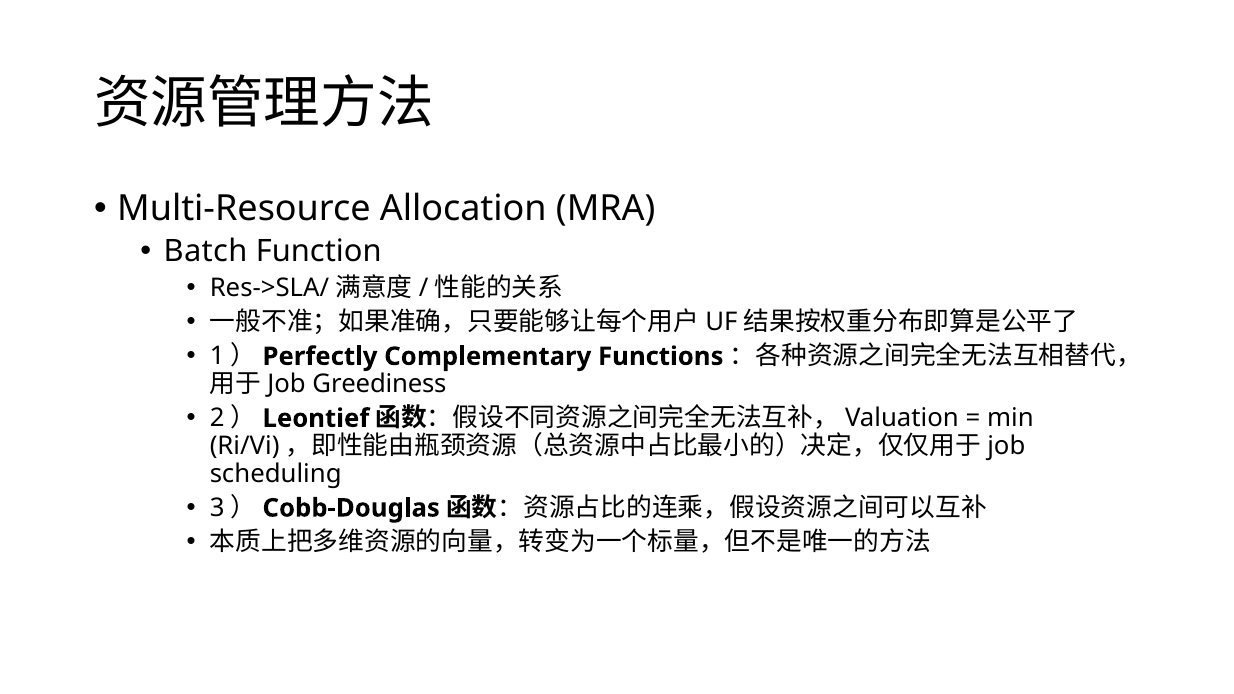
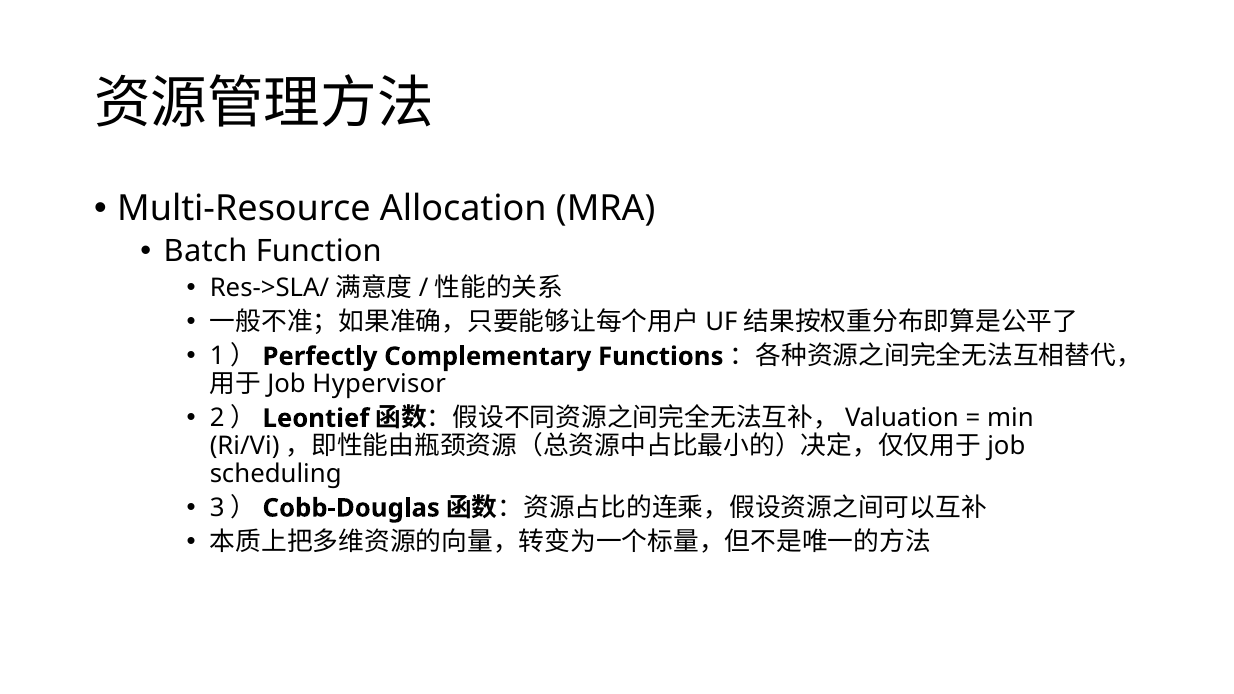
Greediness: Greediness -> Hypervisor (379, 384)
